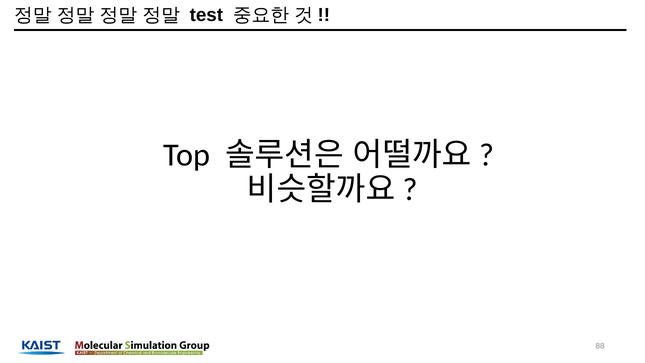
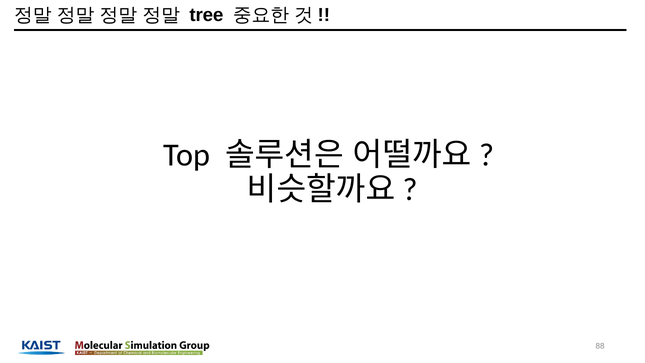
test: test -> tree (206, 15)
